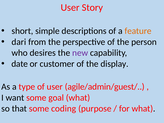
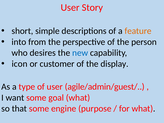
dari: dari -> into (19, 42)
new colour: purple -> blue (80, 53)
date: date -> icon (20, 64)
coding: coding -> engine (64, 109)
